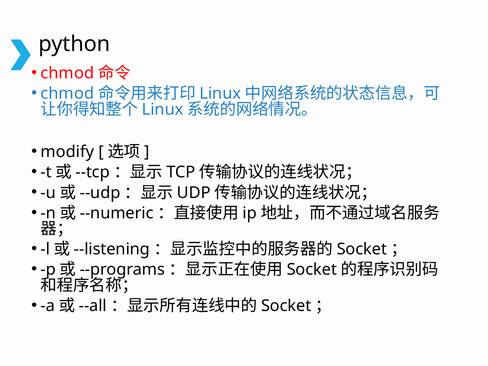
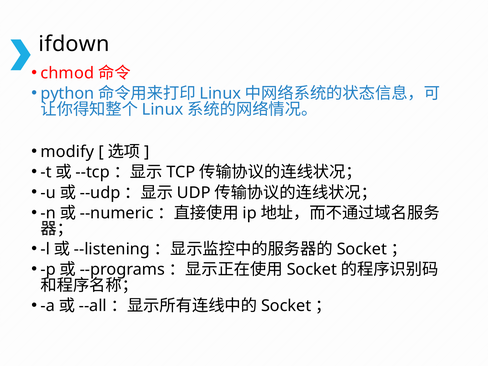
python: python -> ifdown (74, 44)
chmod: chmod -> python (67, 94)
